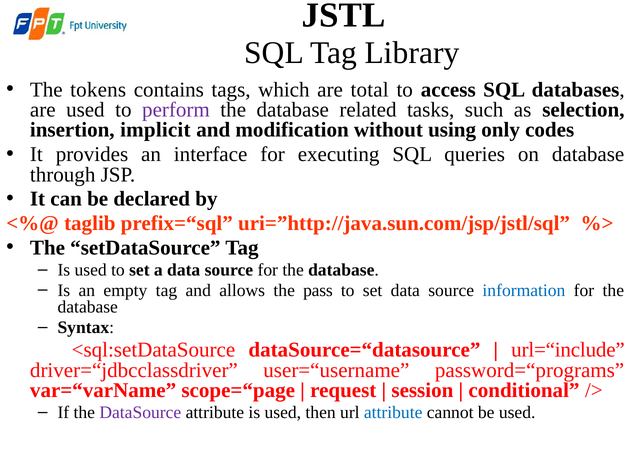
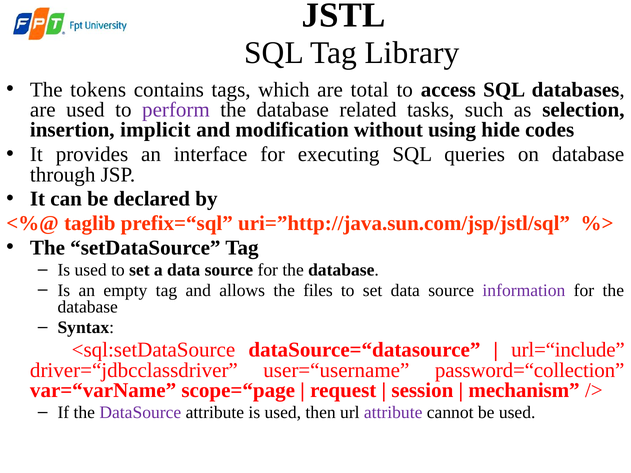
only: only -> hide (501, 130)
pass: pass -> files (318, 290)
information colour: blue -> purple (524, 290)
password=“programs: password=“programs -> password=“collection (530, 370)
conditional: conditional -> mechanism (524, 391)
attribute colour: blue -> purple (393, 413)
